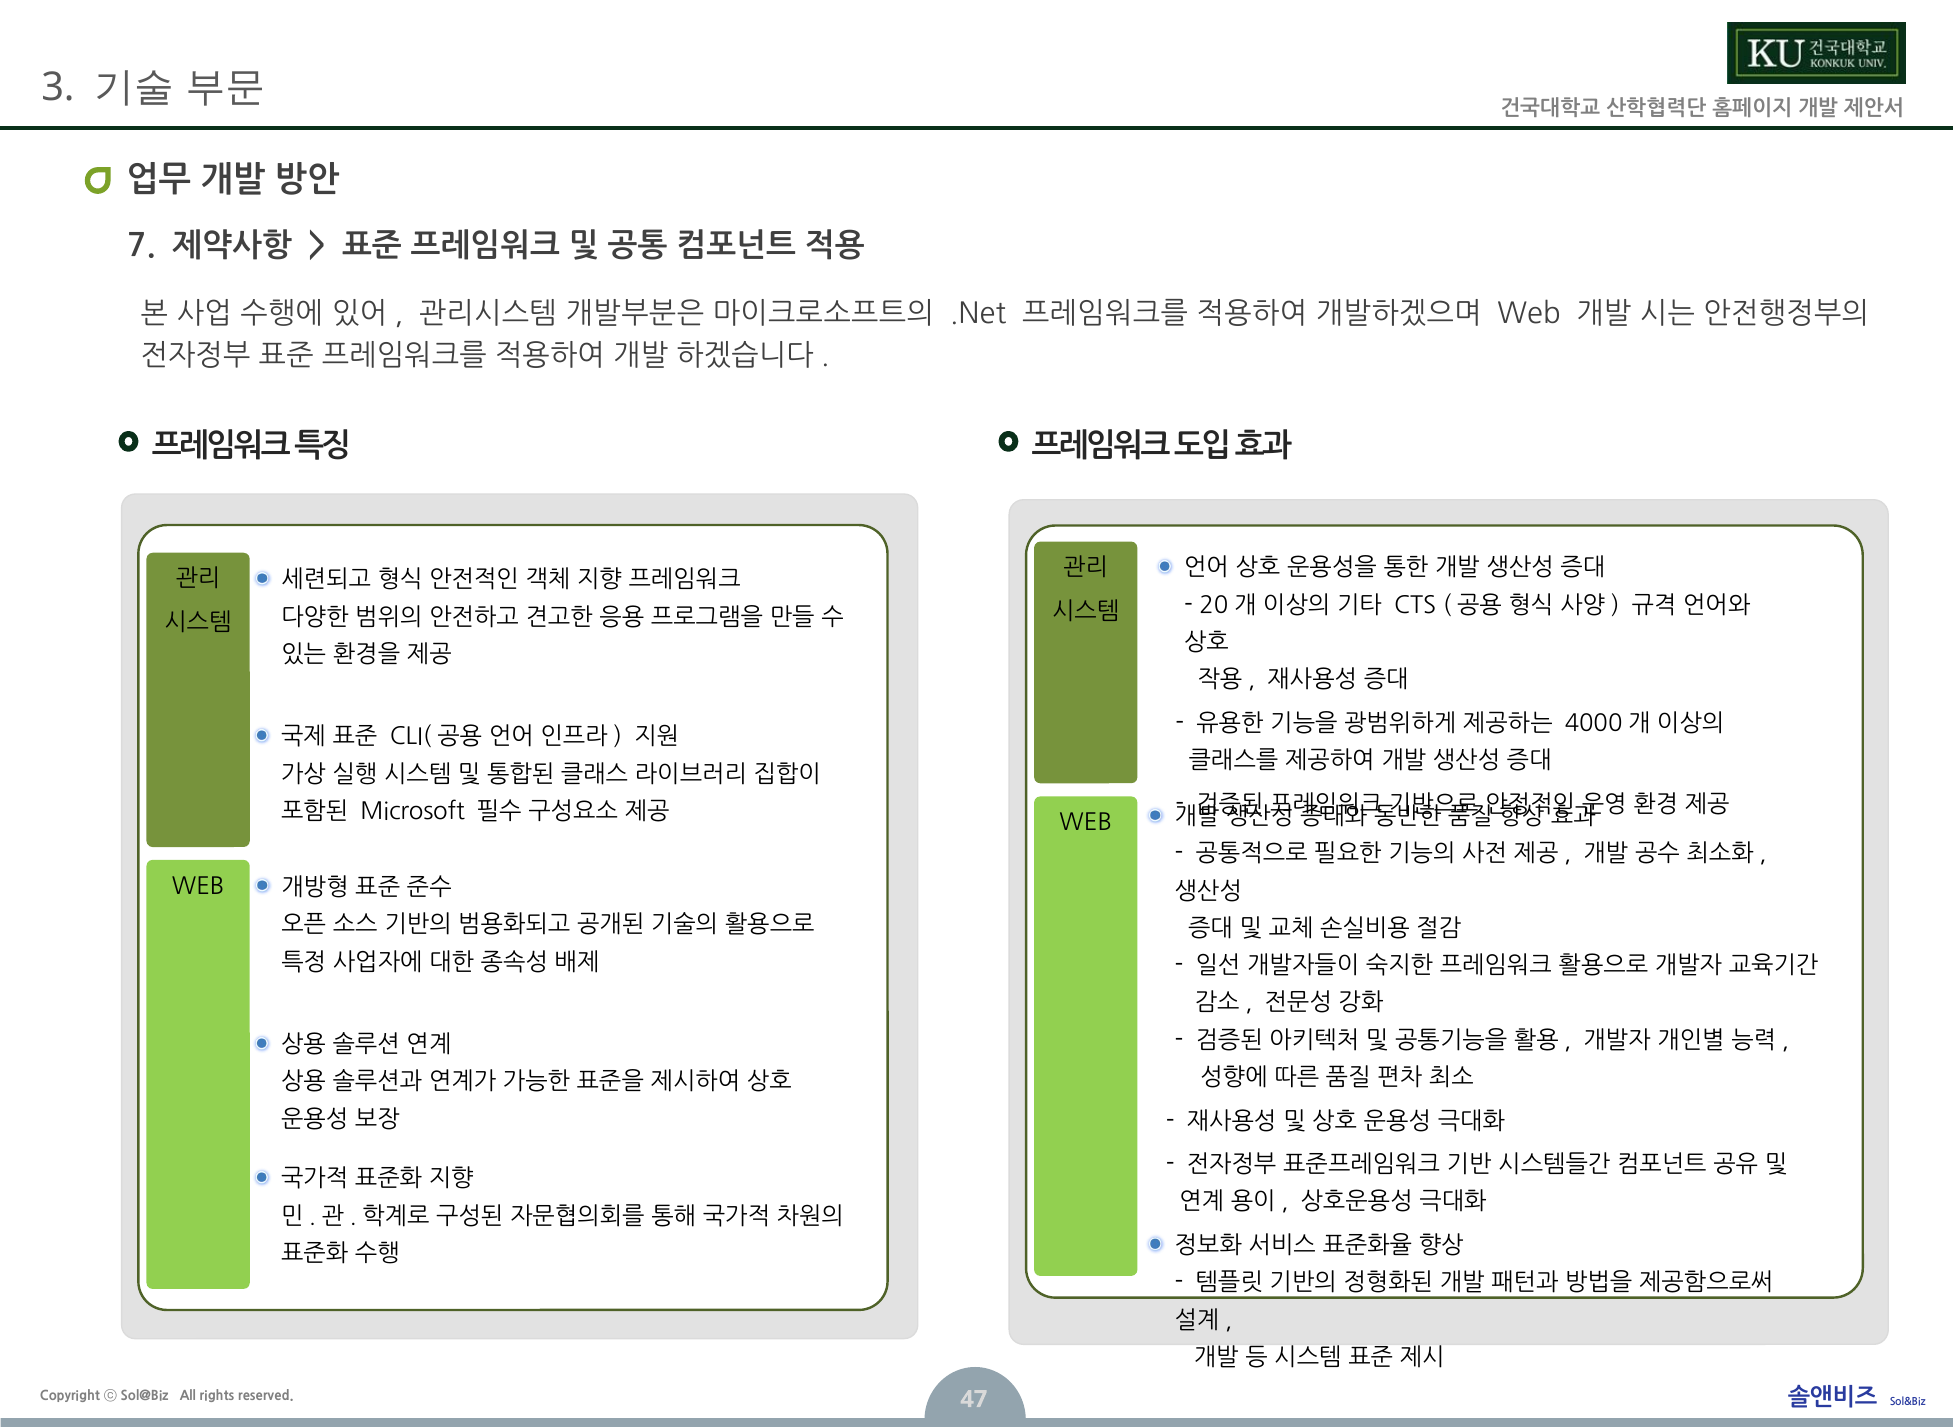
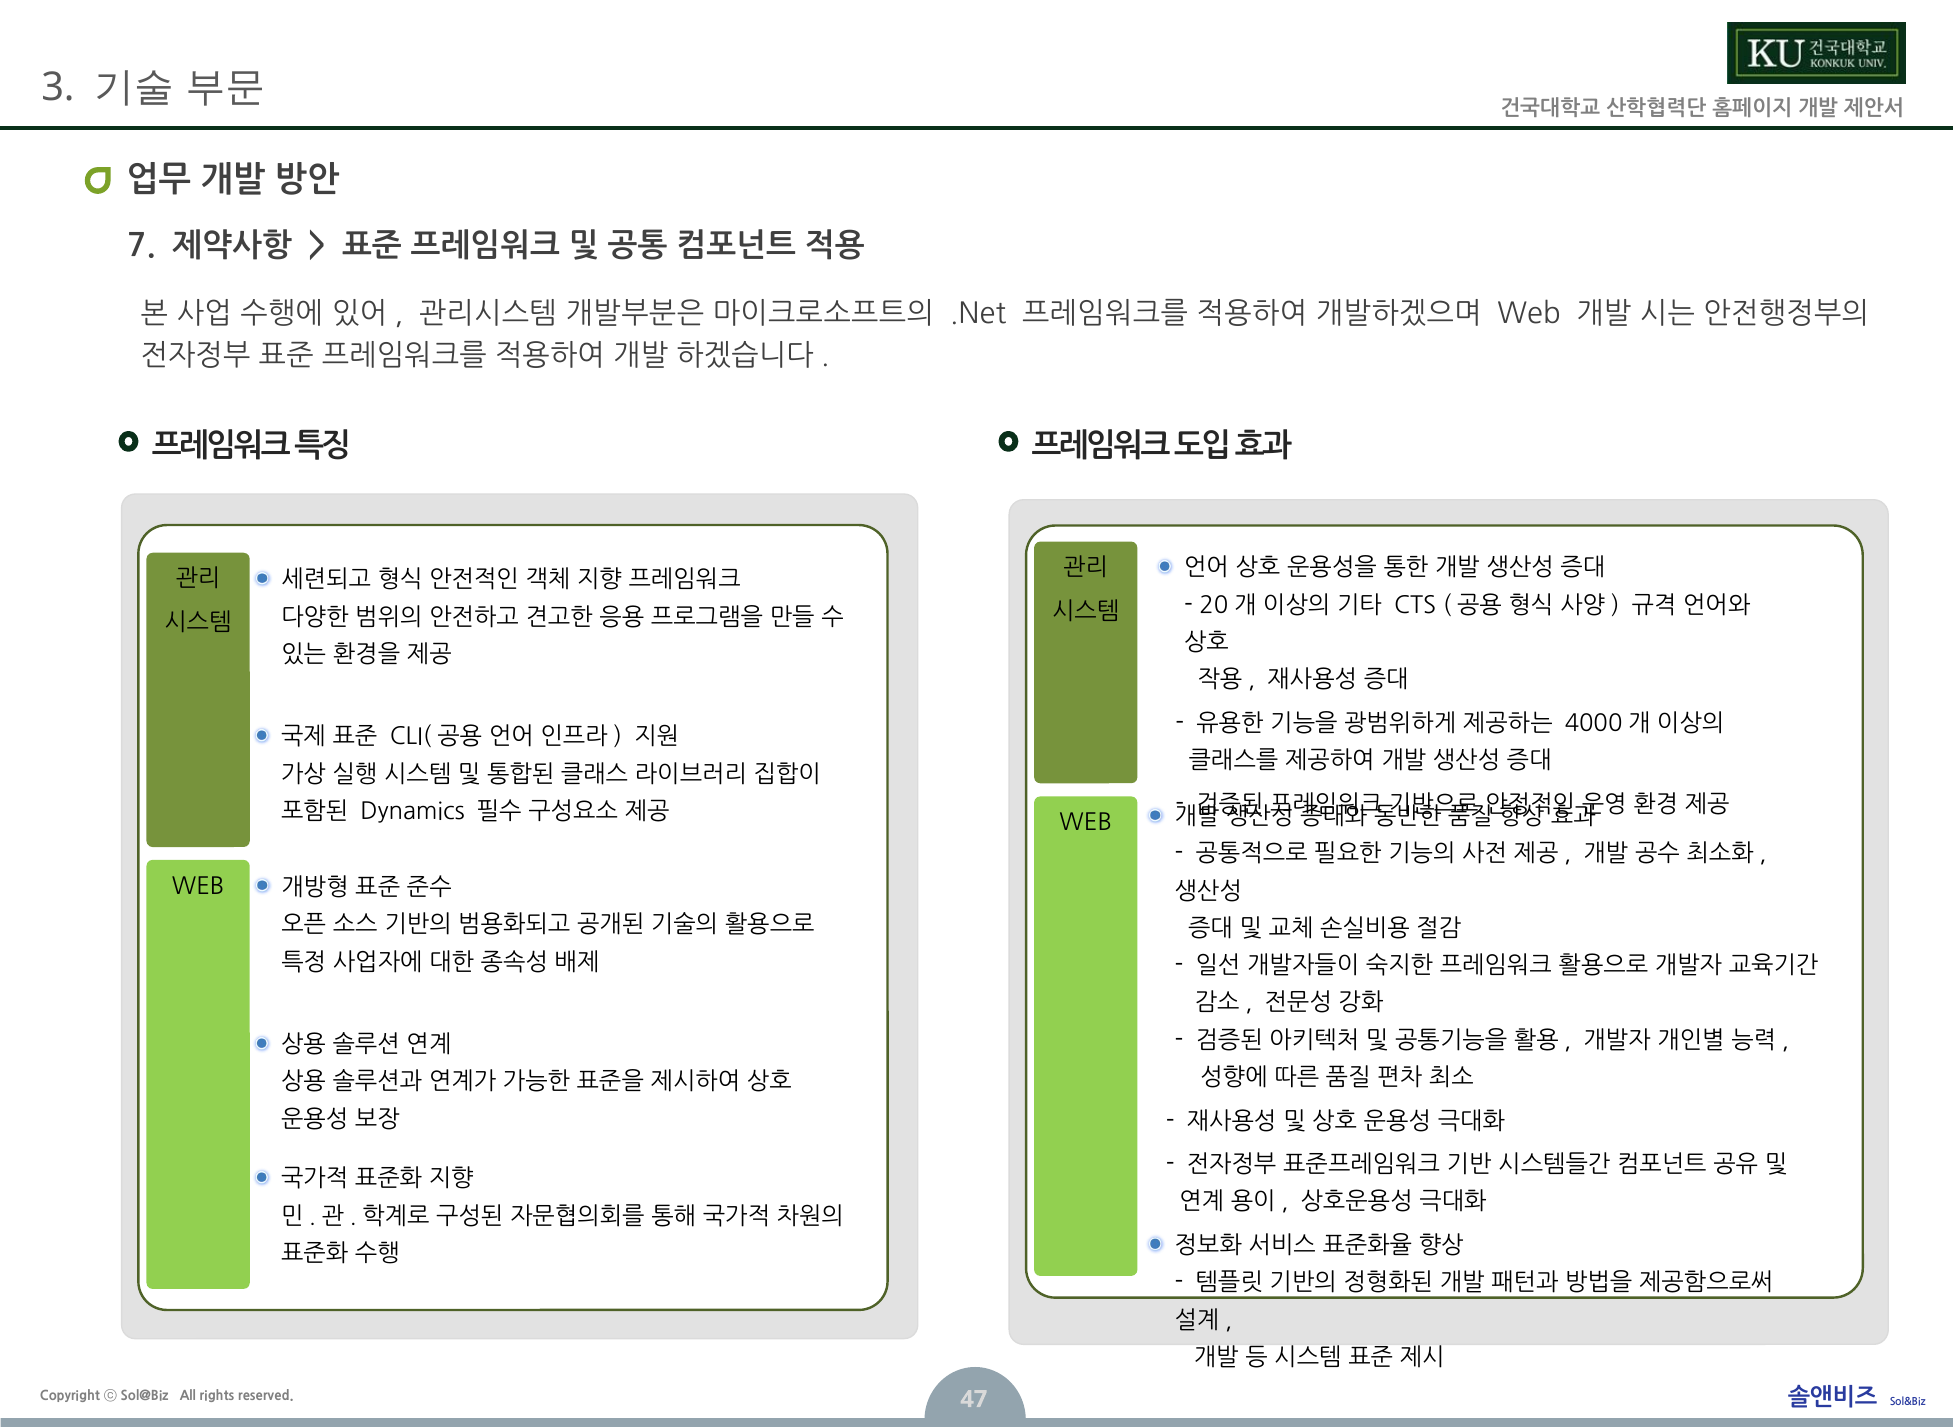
Microsoft: Microsoft -> Dynamics (413, 812)
